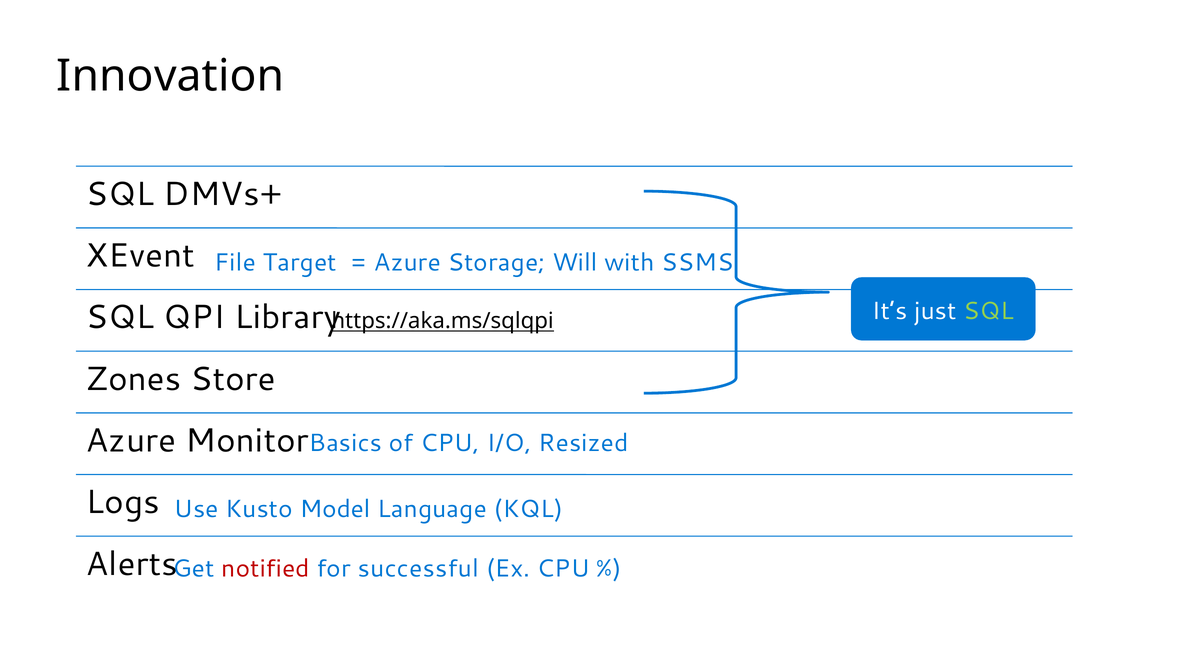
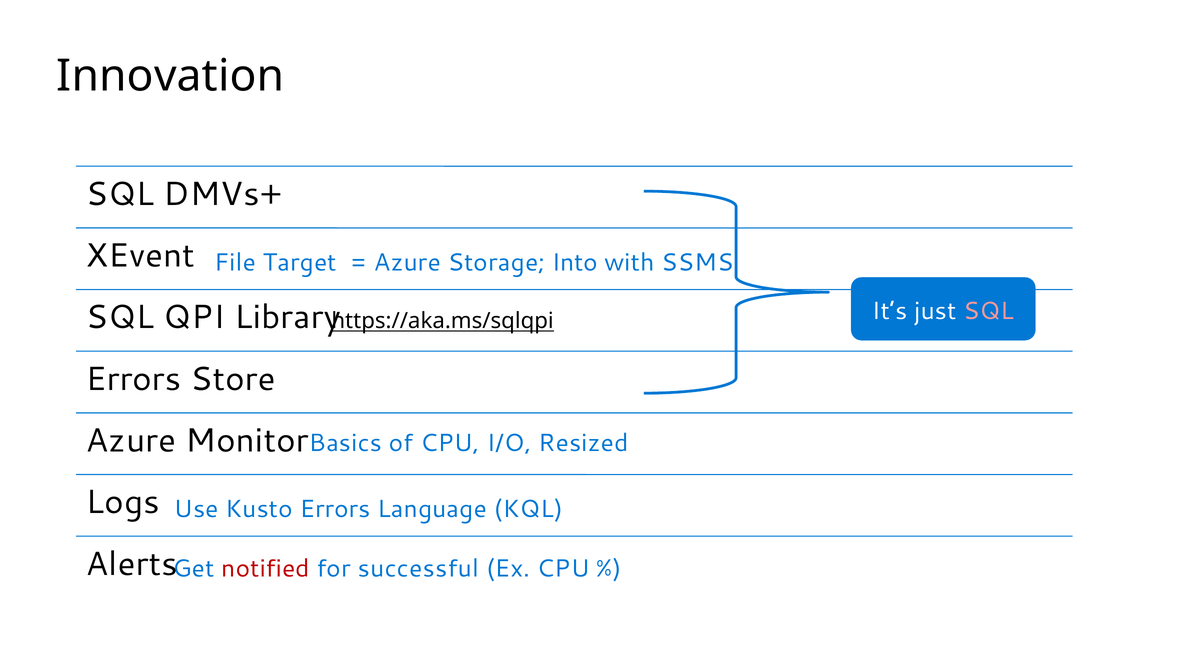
Will: Will -> Into (575, 262)
SQL colour: light green -> pink (989, 311)
Zones: Zones -> Errors (134, 379)
Kusto Model: Model -> Errors (335, 509)
